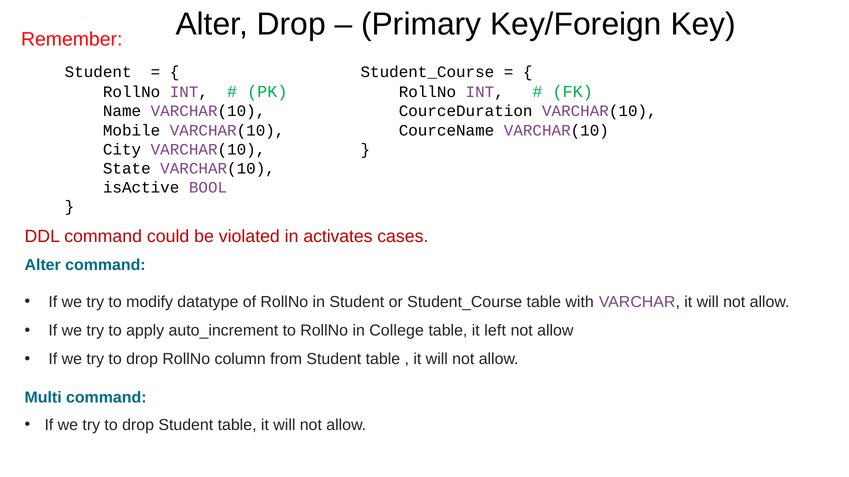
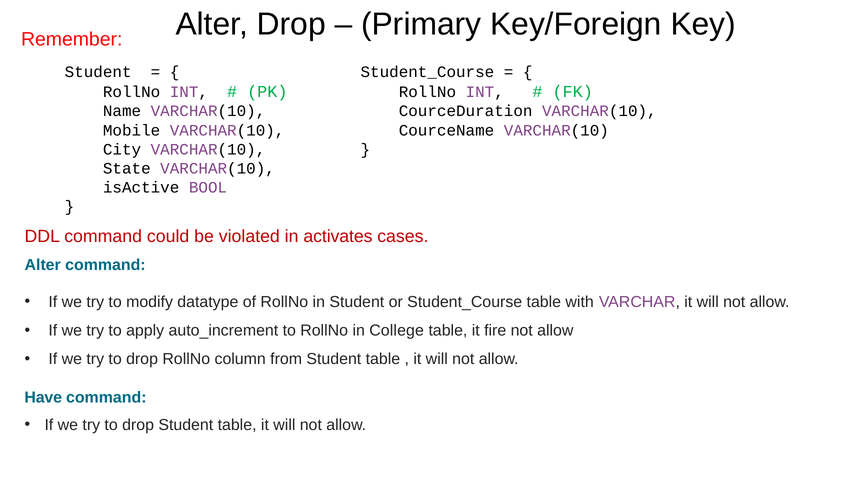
left: left -> fire (495, 331)
Multi: Multi -> Have (43, 398)
